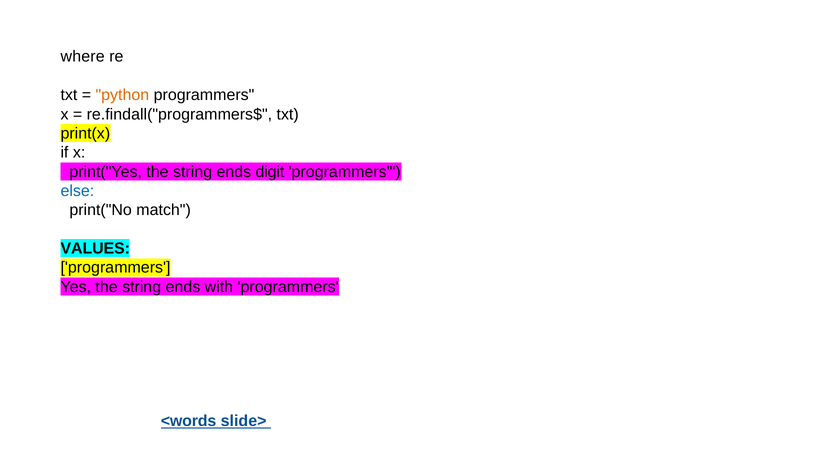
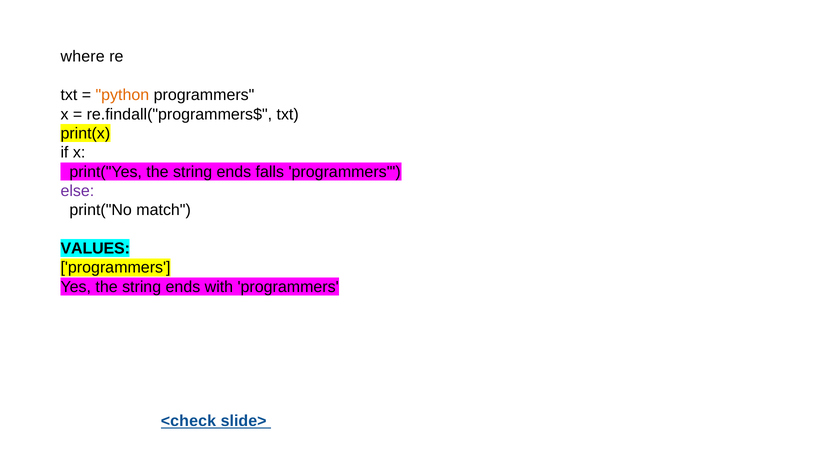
digit: digit -> falls (270, 172)
else colour: blue -> purple (77, 191)
<words: <words -> <check (188, 421)
